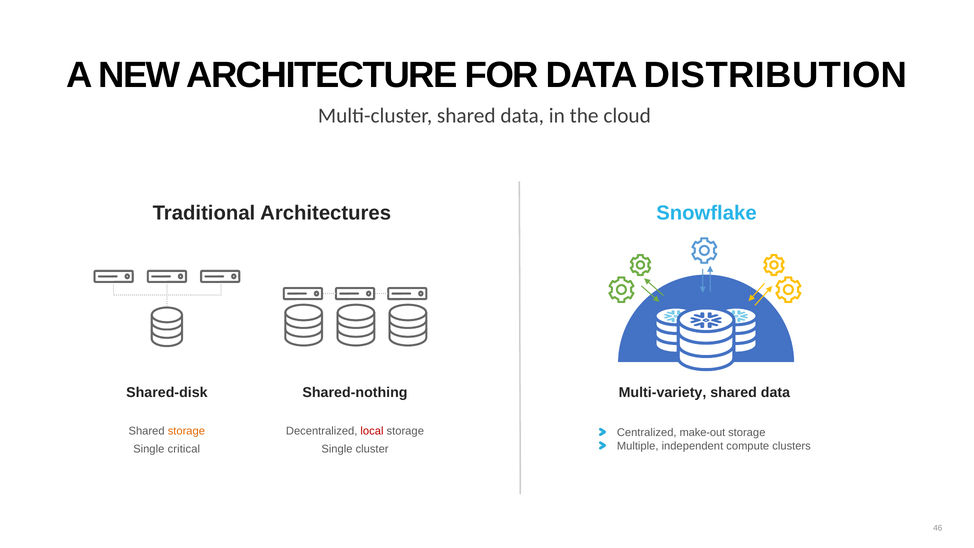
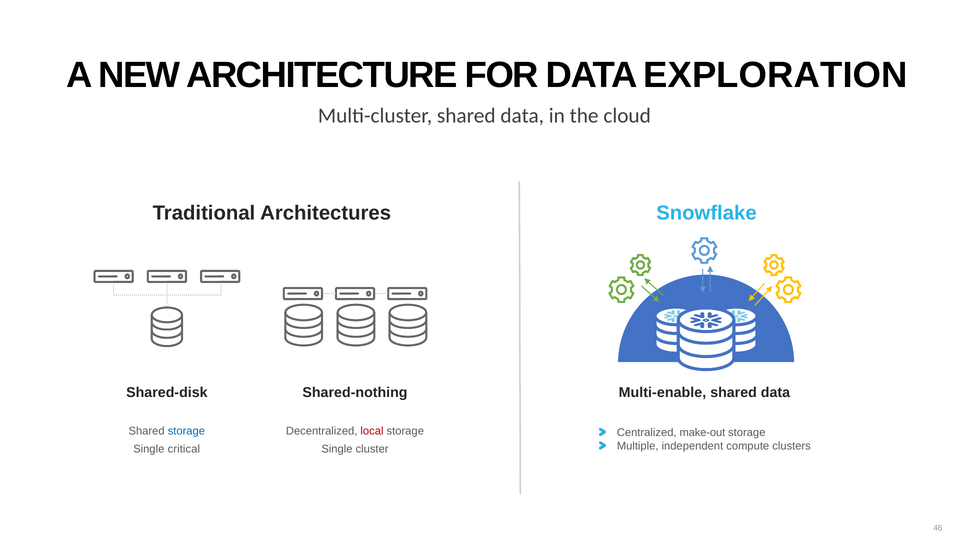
DISTRIBUTION: DISTRIBUTION -> EXPLORATION (776, 75)
Multi-variety: Multi-variety -> Multi-enable (662, 393)
storage colour: orange -> blue (186, 431)
